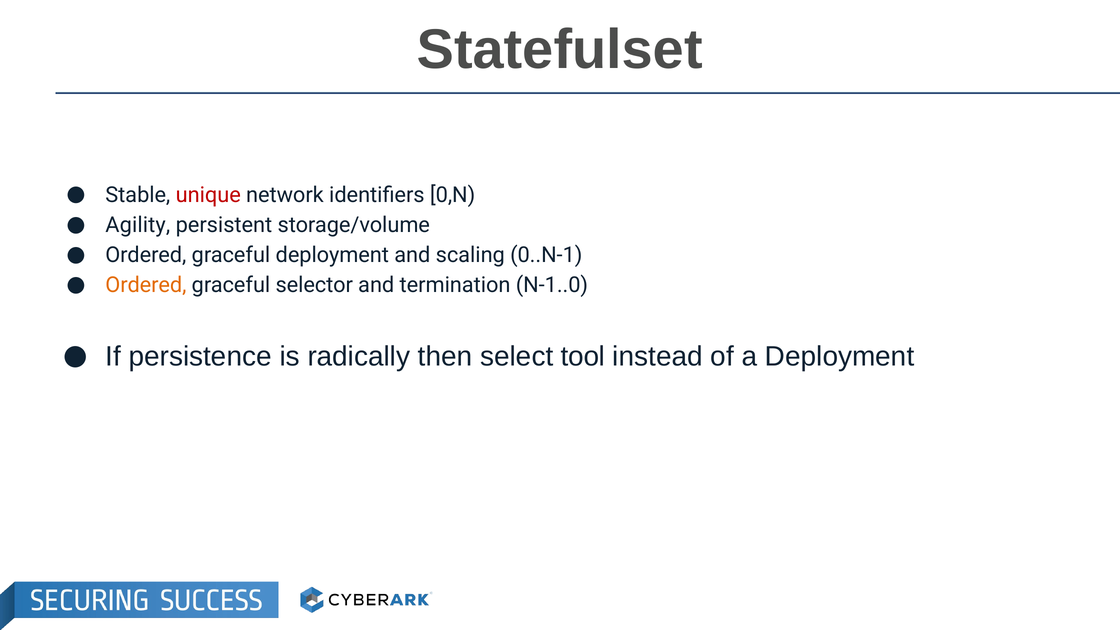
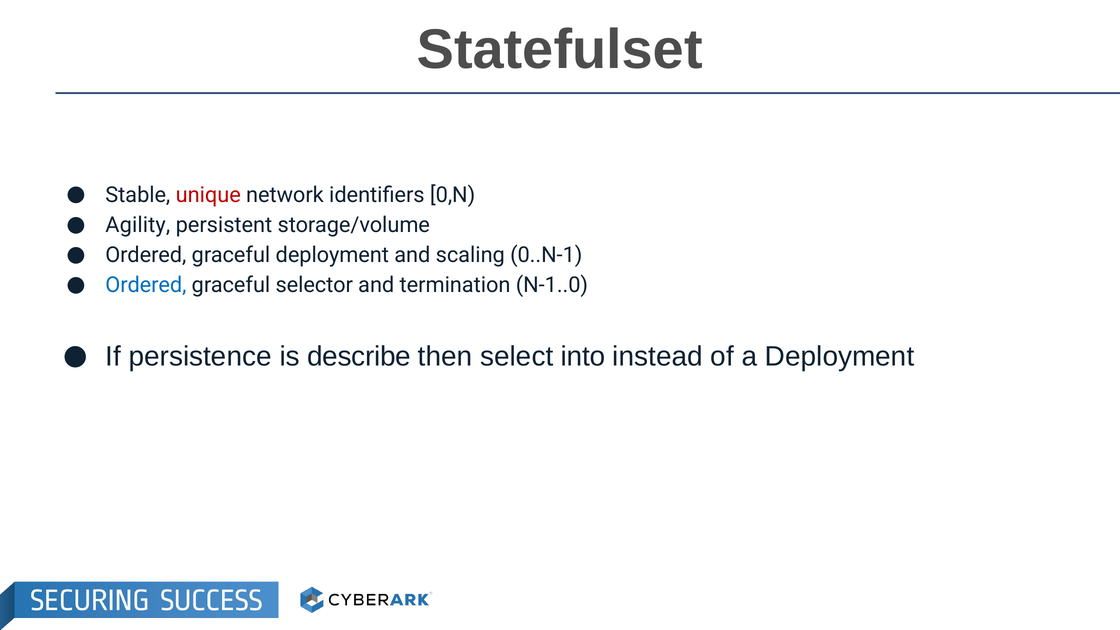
Ordered colour: orange -> blue (146, 285)
radically: radically -> describe (359, 356)
tool: tool -> into (583, 356)
